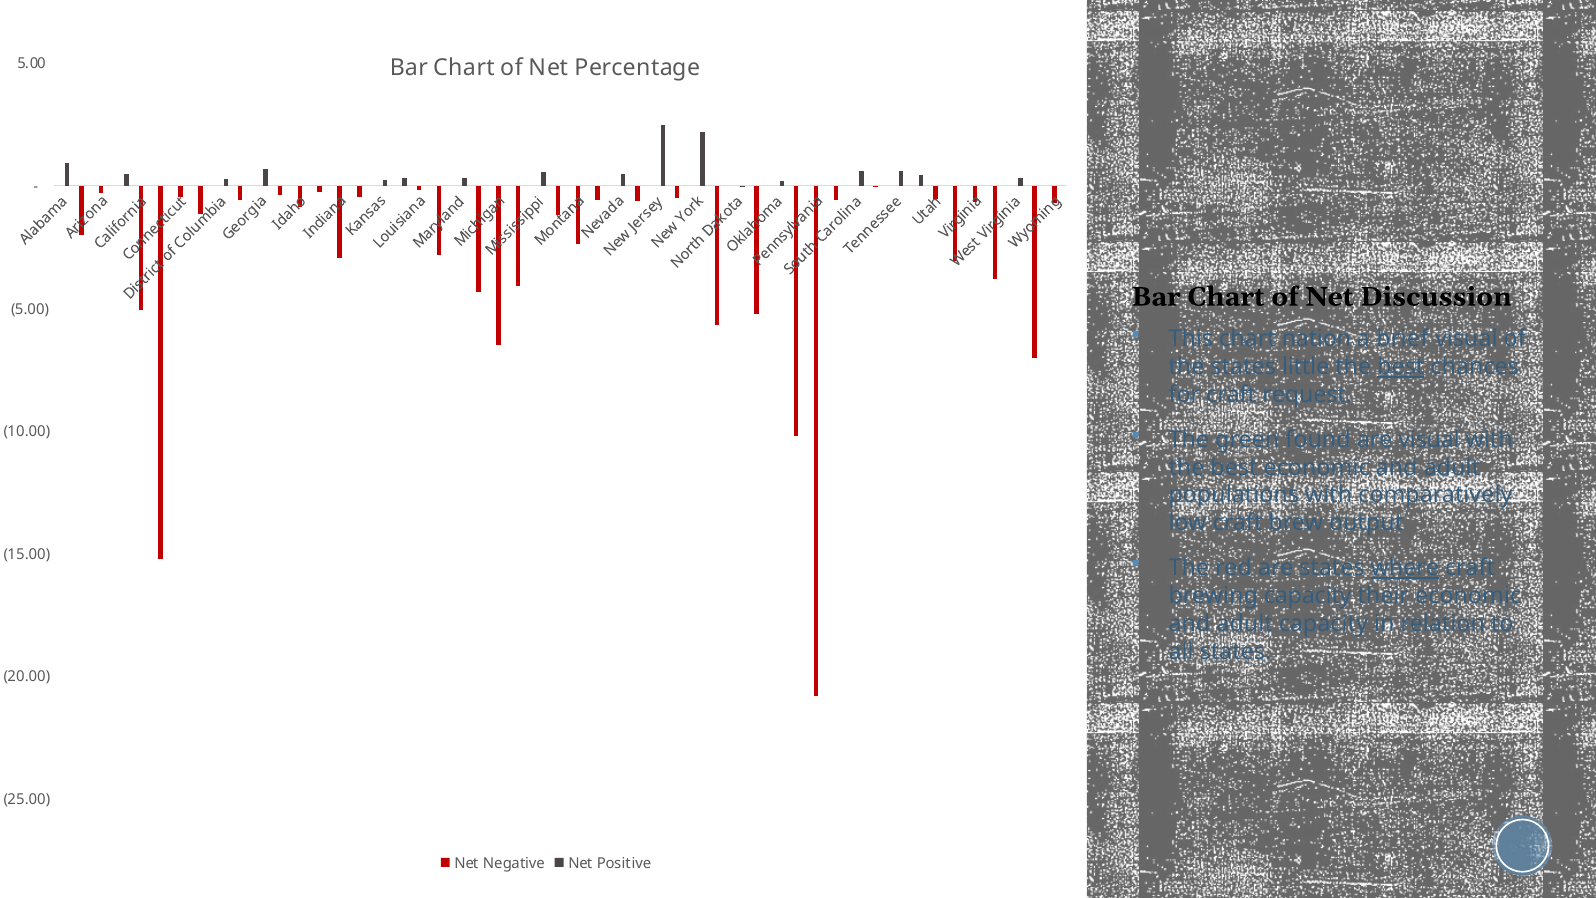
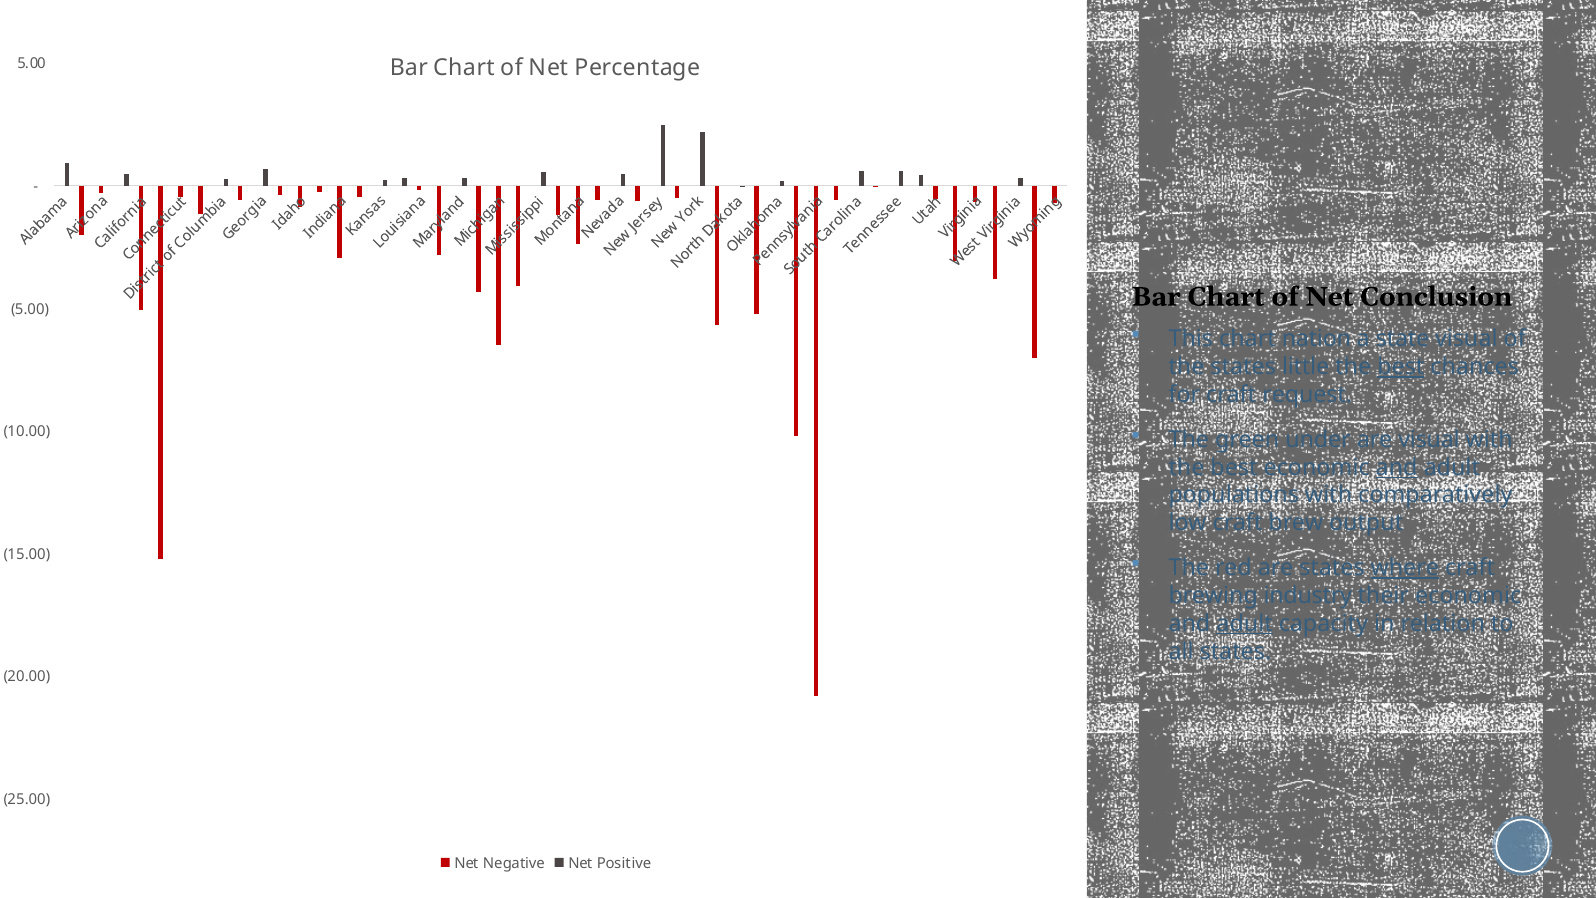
Discussion: Discussion -> Conclusion (1436, 297)
brief: brief -> state (1403, 339)
found: found -> under (1318, 439)
and underline: none -> present (1397, 467)
brewing capacity: capacity -> industry (1308, 596)
adult underline: none -> present (1245, 624)
